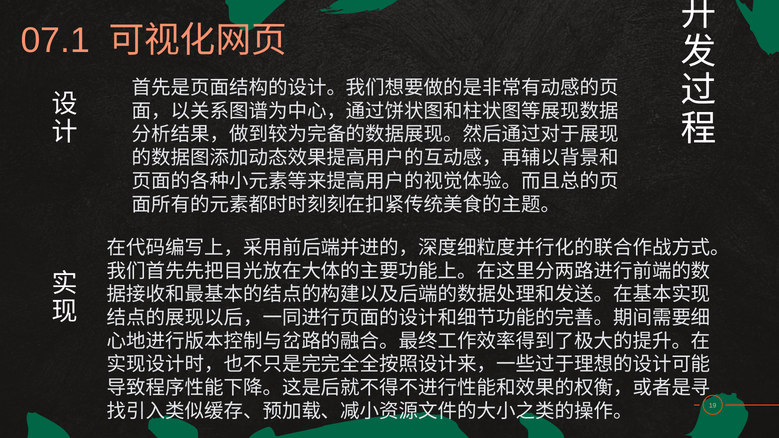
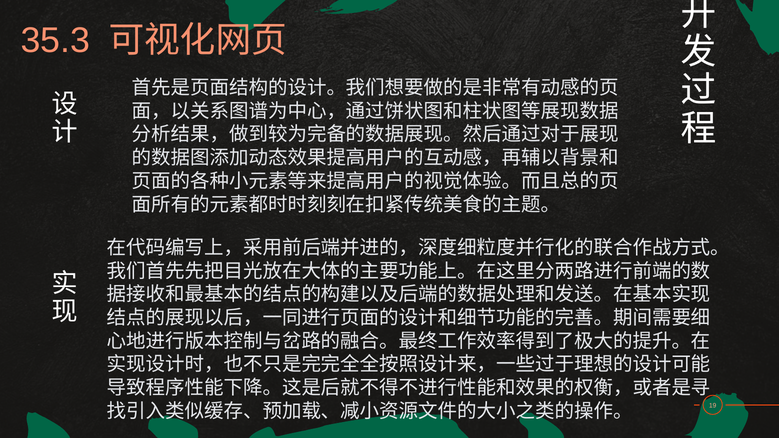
07.1: 07.1 -> 35.3 (55, 41)
